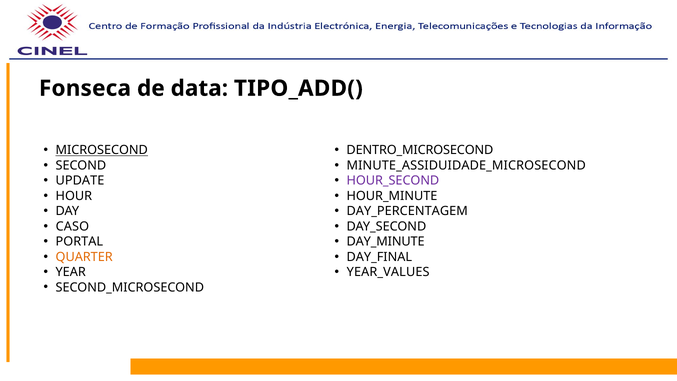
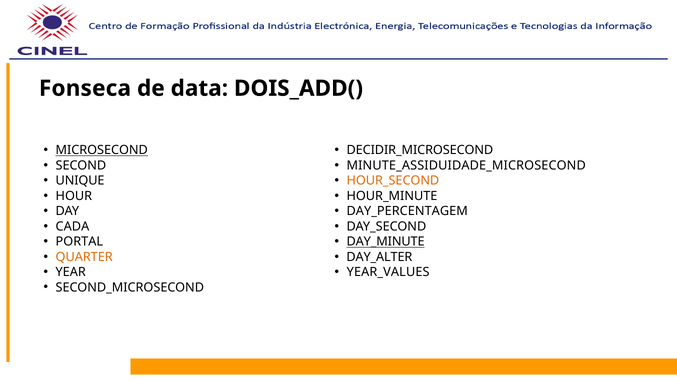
TIPO_ADD(: TIPO_ADD( -> DOIS_ADD( (298, 88)
DENTRO_MICROSECOND: DENTRO_MICROSECOND -> DECIDIR_MICROSECOND (420, 150)
UPDATE: UPDATE -> UNIQUE (80, 181)
HOUR_SECOND colour: purple -> orange (393, 181)
CASO: CASO -> CADA (72, 226)
DAY_MINUTE underline: none -> present (386, 242)
DAY_FINAL: DAY_FINAL -> DAY_ALTER (379, 257)
